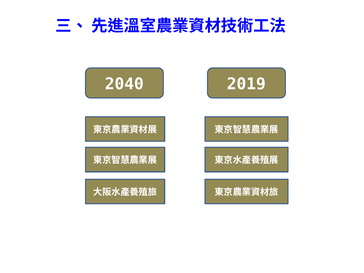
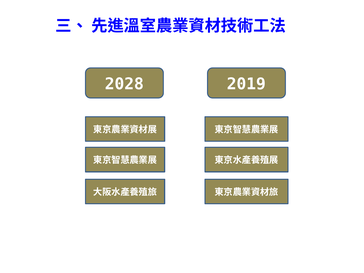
2040: 2040 -> 2028 (124, 84)
